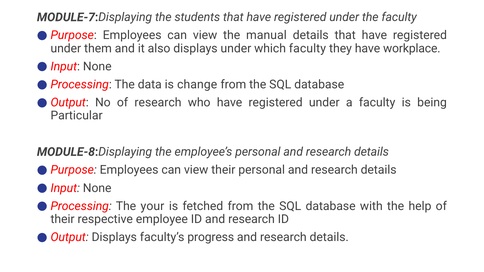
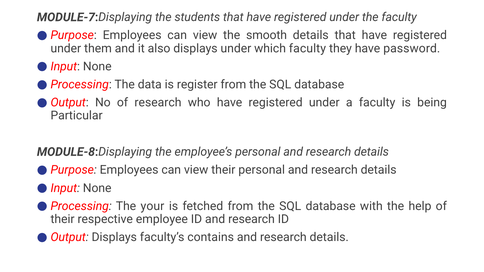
manual: manual -> smooth (267, 35)
workplace: workplace -> password (412, 48)
change: change -> register (197, 85)
progress: progress -> contains (211, 237)
